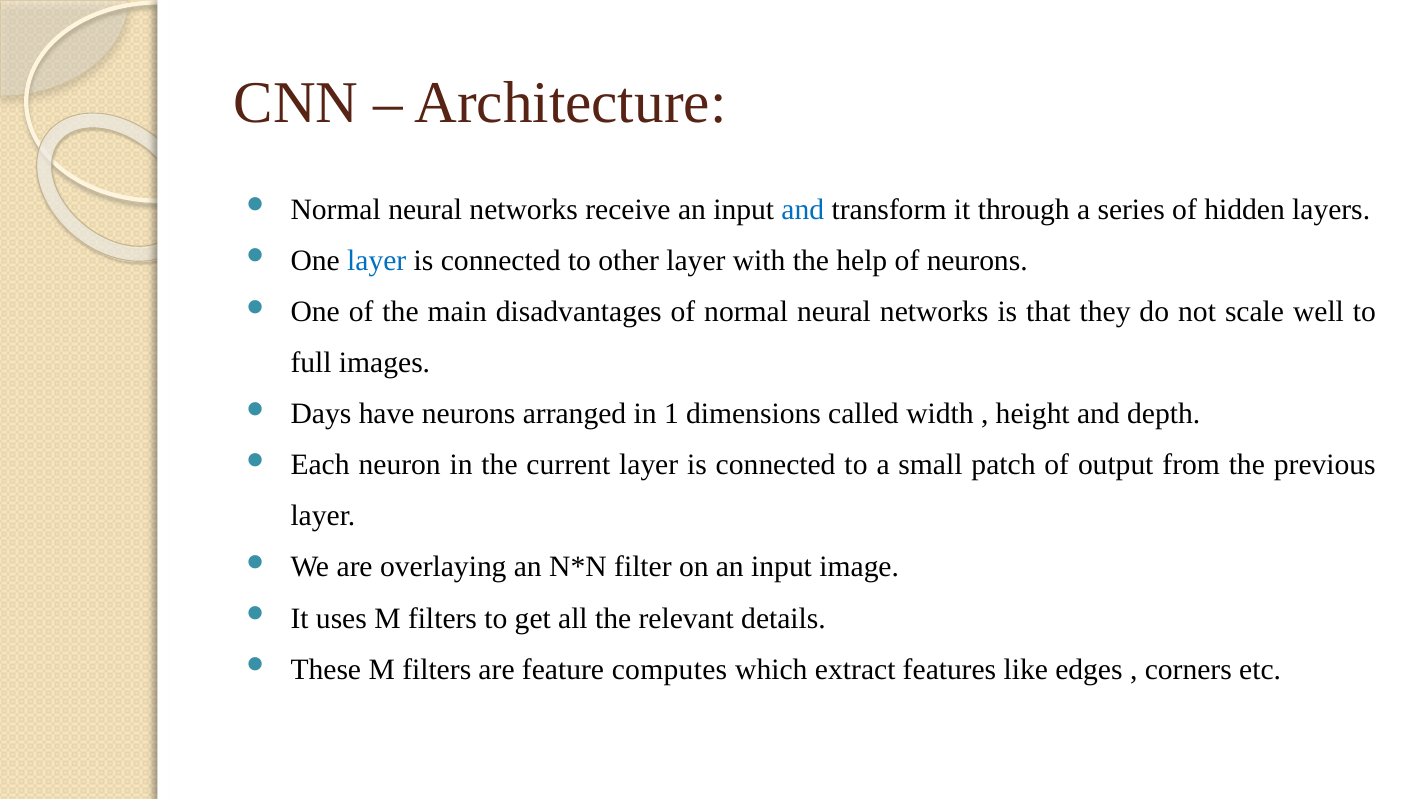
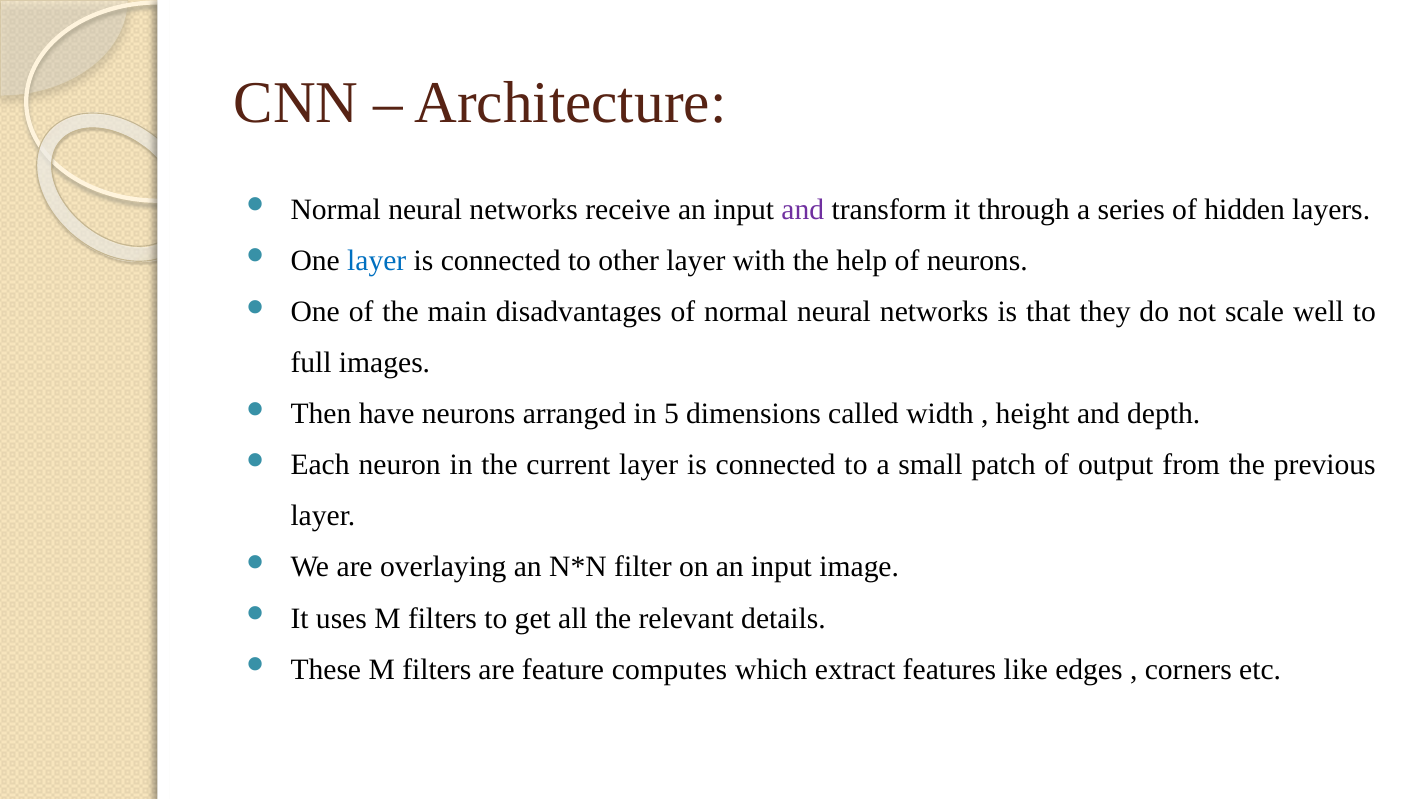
and colour: blue -> purple (803, 209)
Days: Days -> Then (321, 414)
1: 1 -> 5 (671, 414)
